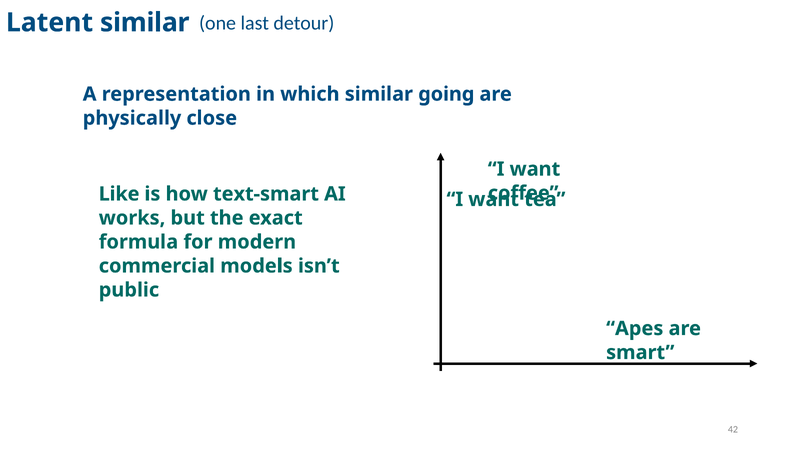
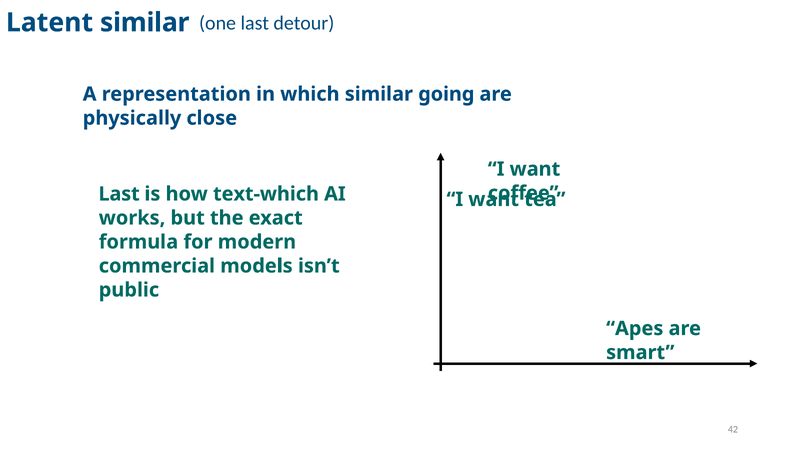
Like: Like -> Last (119, 194)
text-smart: text-smart -> text-which (266, 194)
